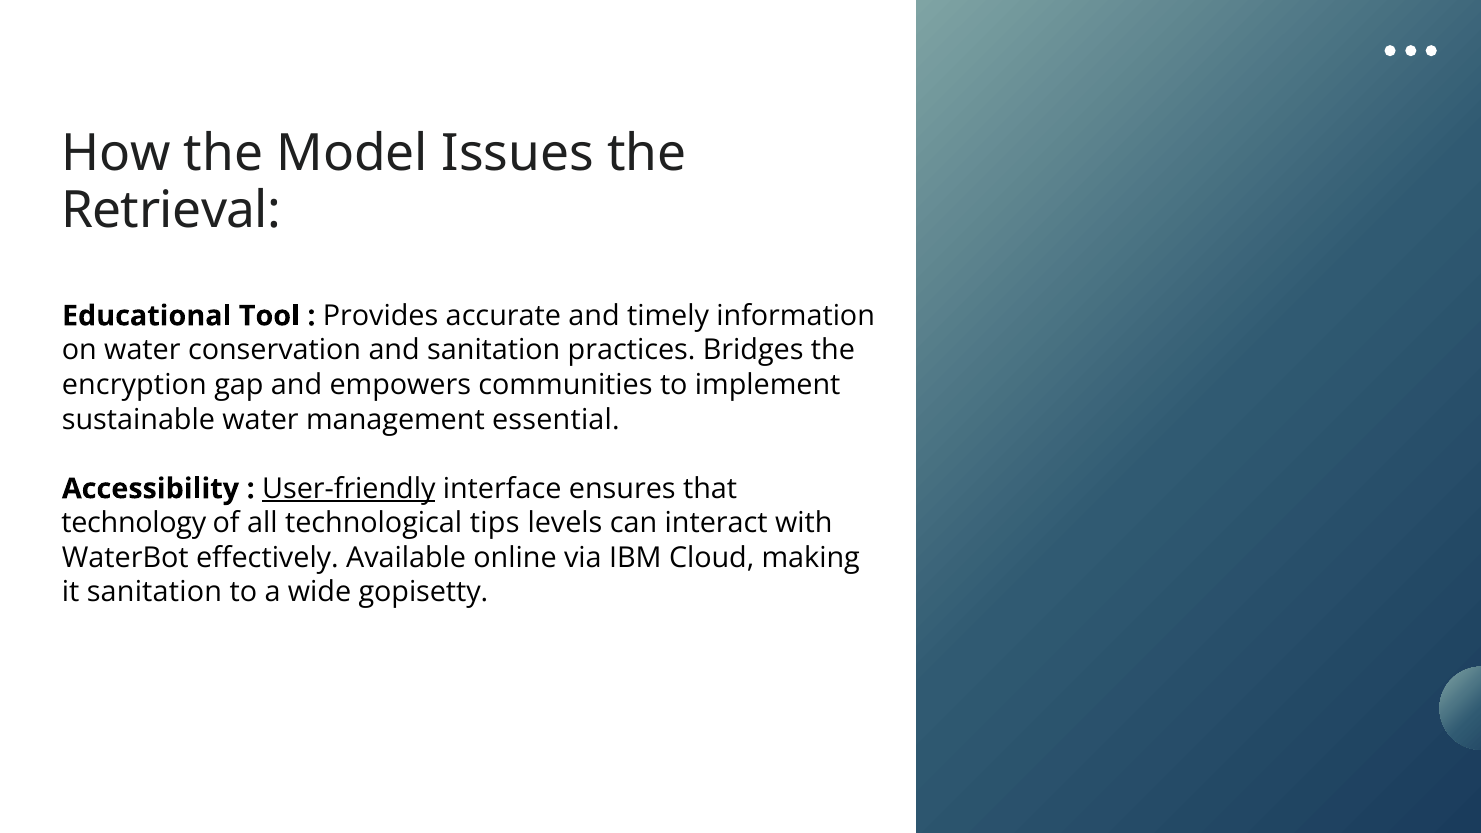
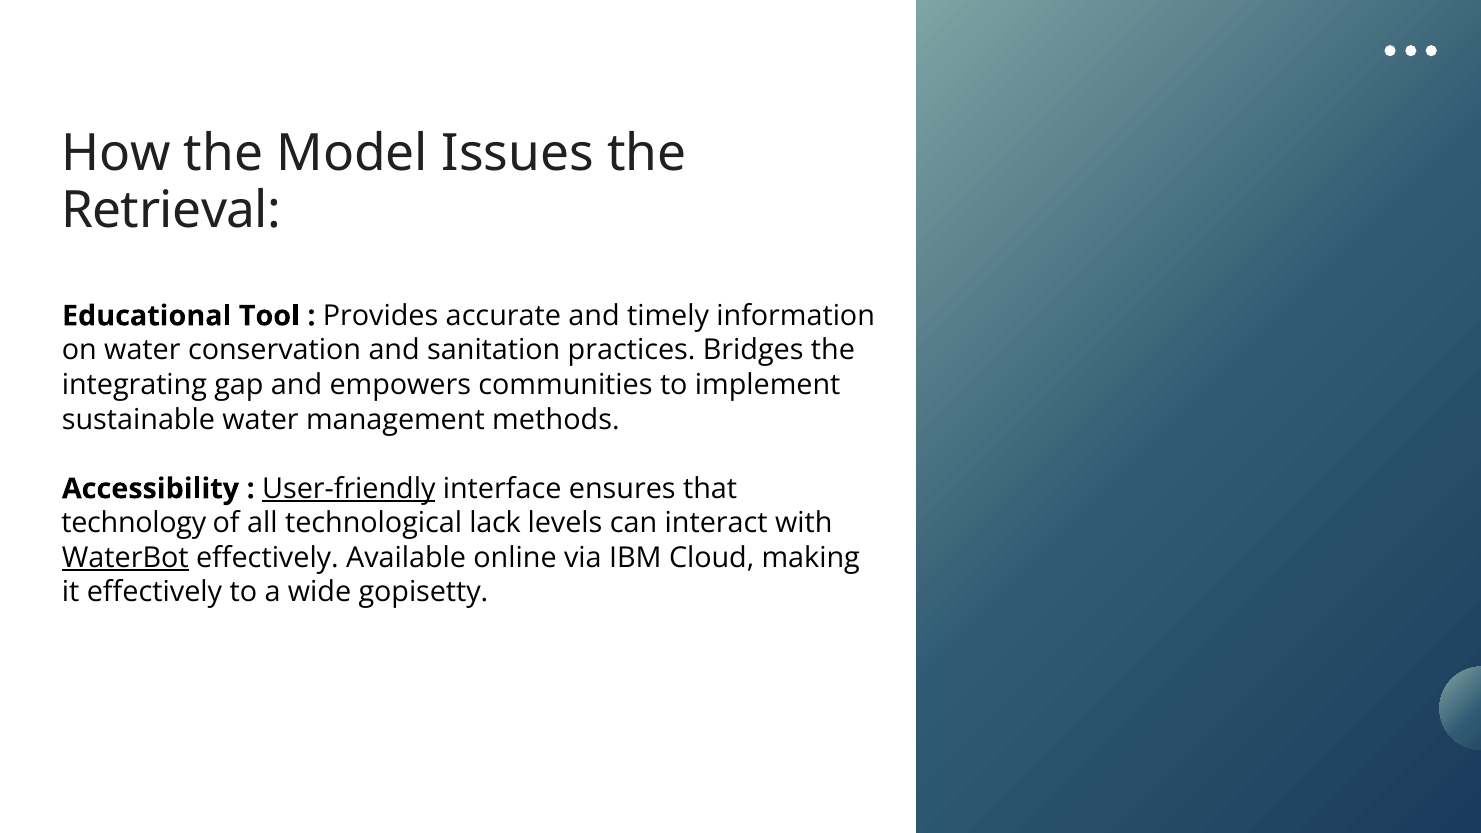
encryption: encryption -> integrating (134, 385)
essential: essential -> methods (556, 420)
tips: tips -> lack (495, 523)
WaterBot underline: none -> present (125, 558)
it sanitation: sanitation -> effectively (154, 593)
